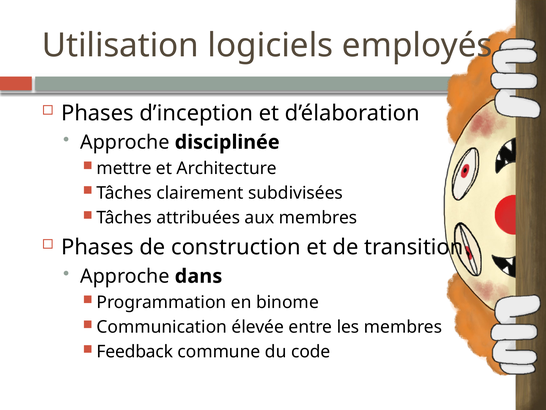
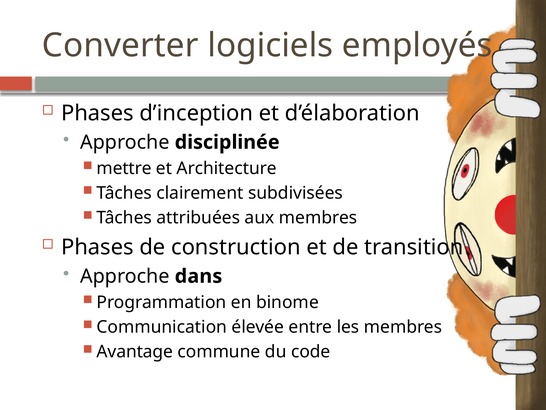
Utilisation: Utilisation -> Converter (120, 46)
Feedback: Feedback -> Avantage (135, 351)
